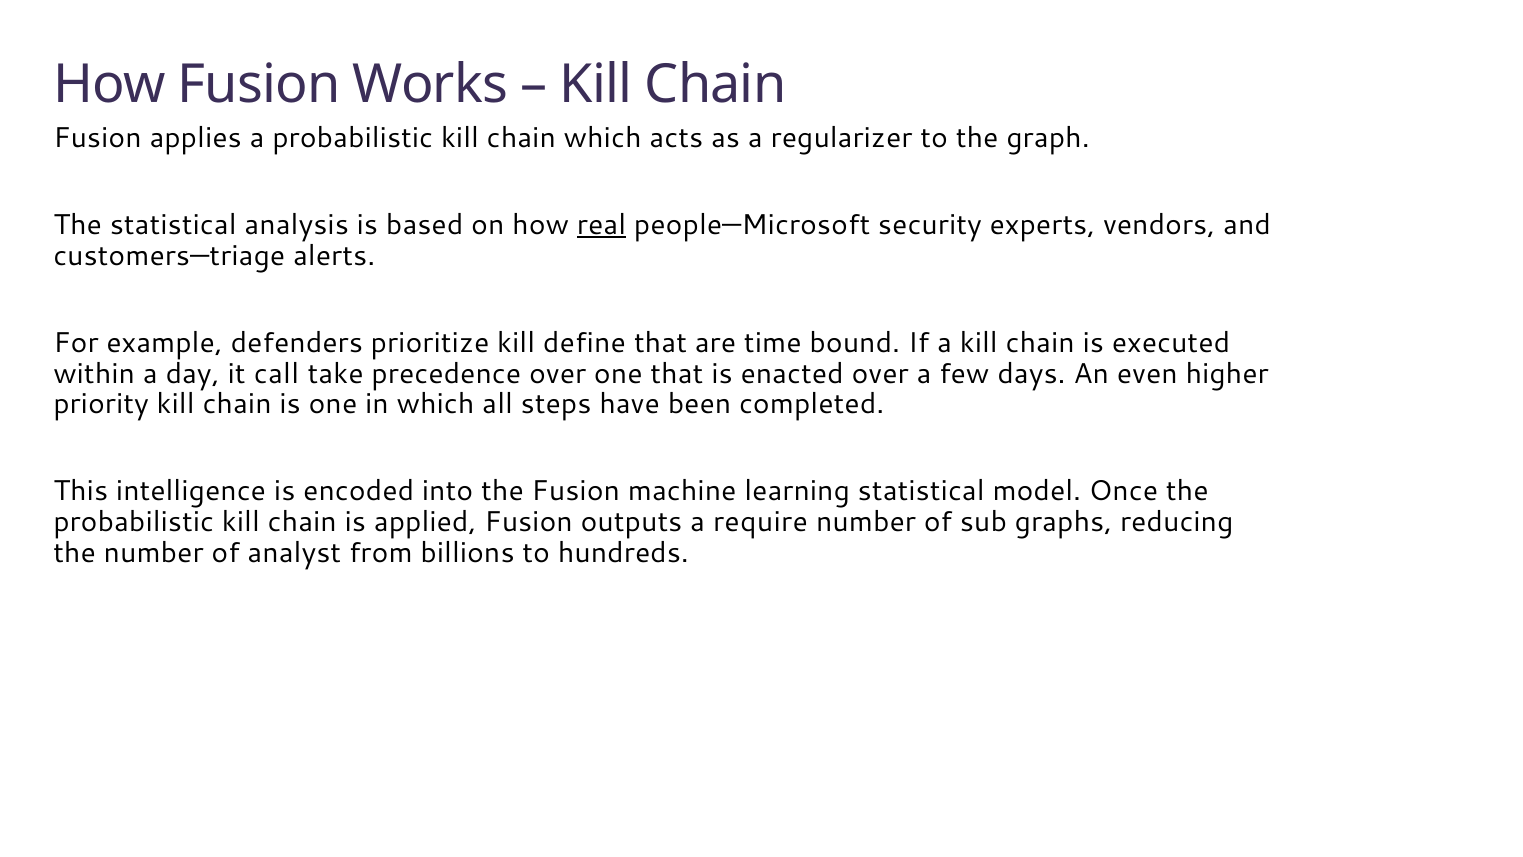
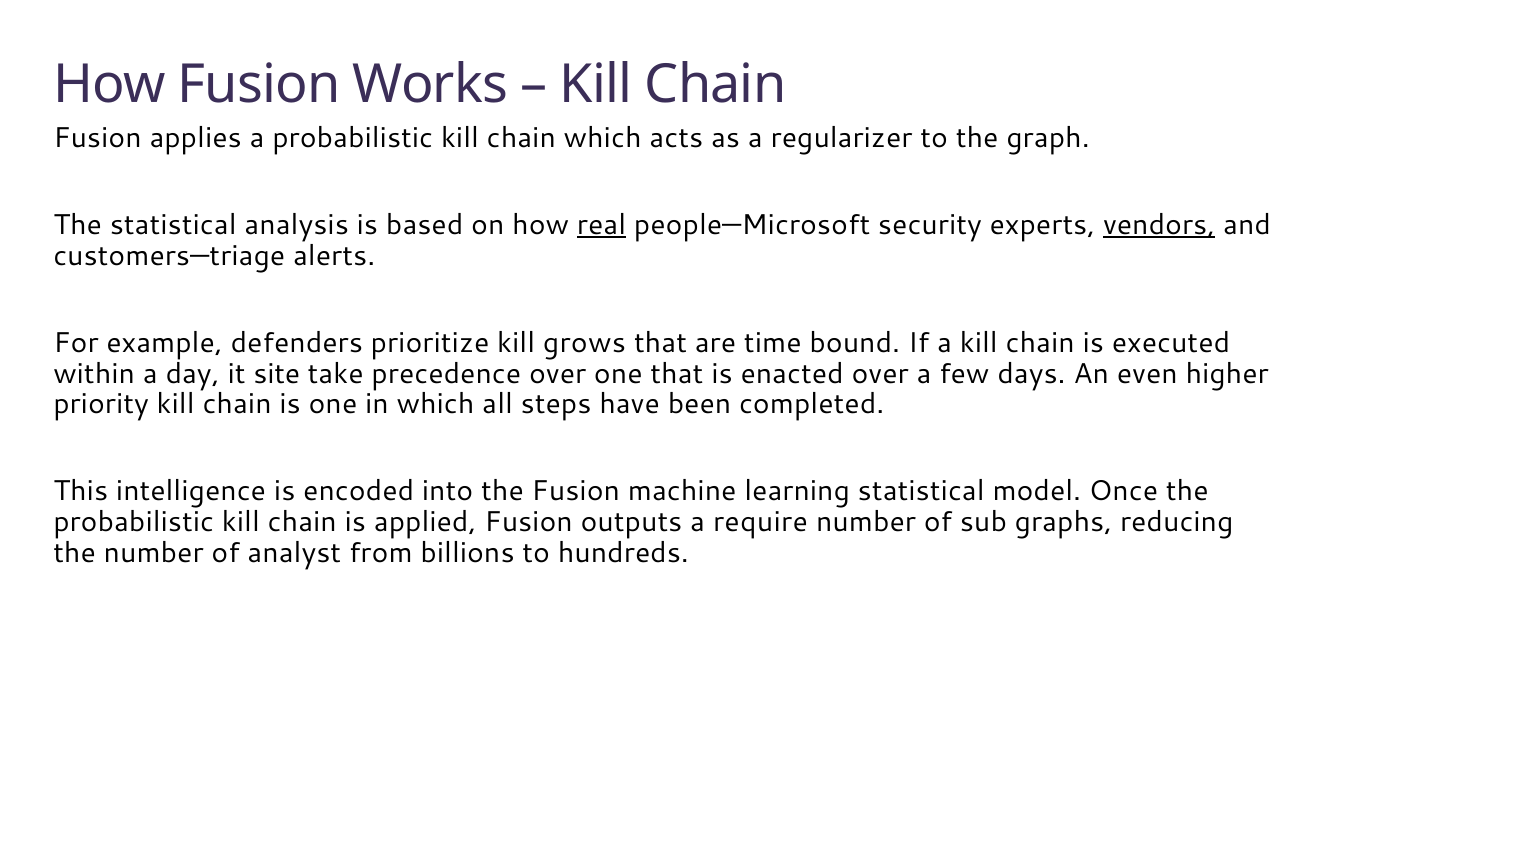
vendors underline: none -> present (1159, 225)
define: define -> grows (584, 343)
call: call -> site (277, 373)
